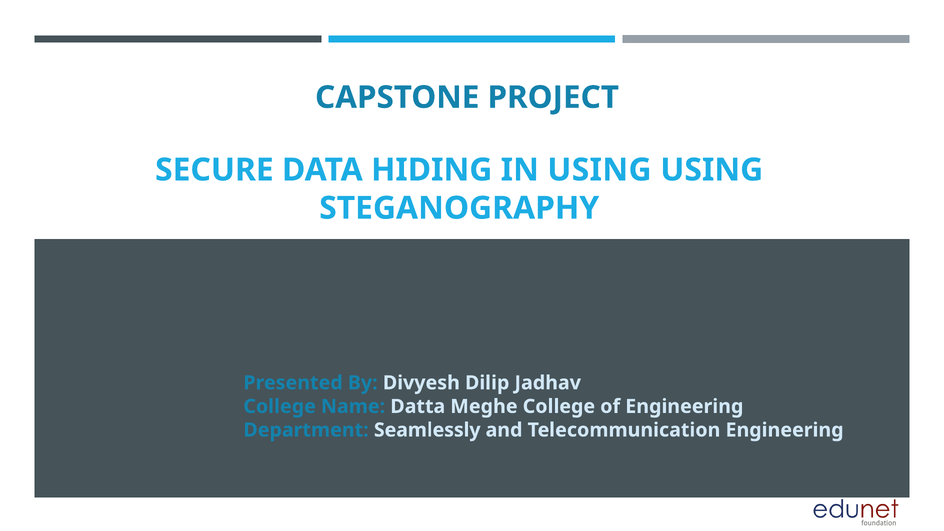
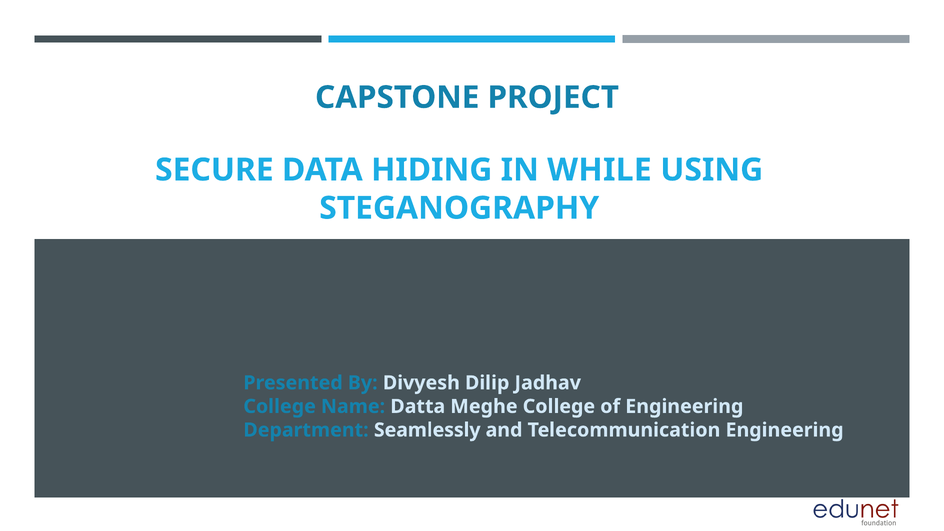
IN USING: USING -> WHILE (599, 170)
